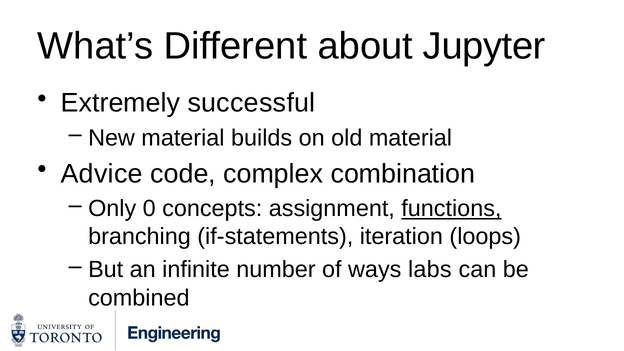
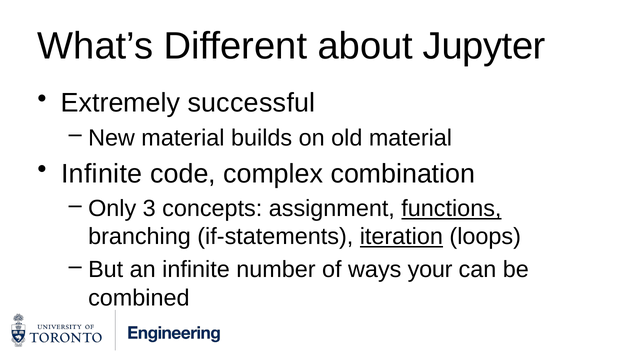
Advice: Advice -> Infinite (102, 174)
0: 0 -> 3 (149, 209)
iteration underline: none -> present (401, 237)
labs: labs -> your (430, 270)
